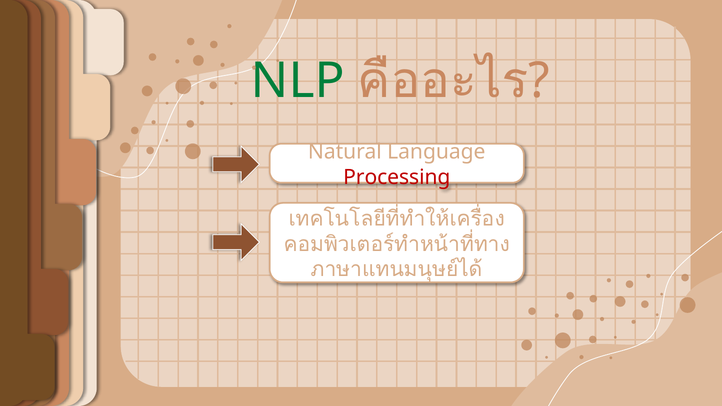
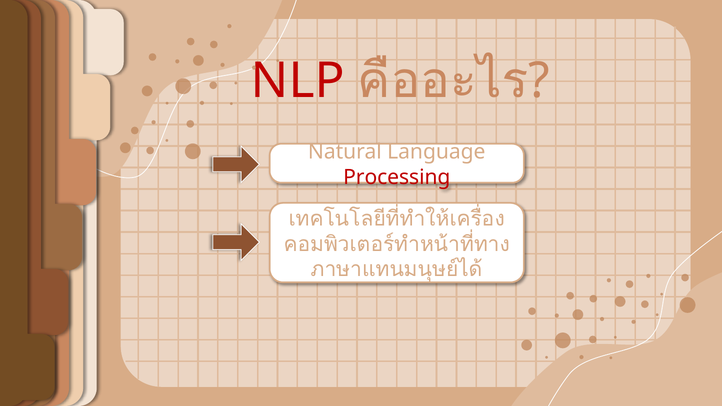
NLP colour: green -> red (298, 81)
